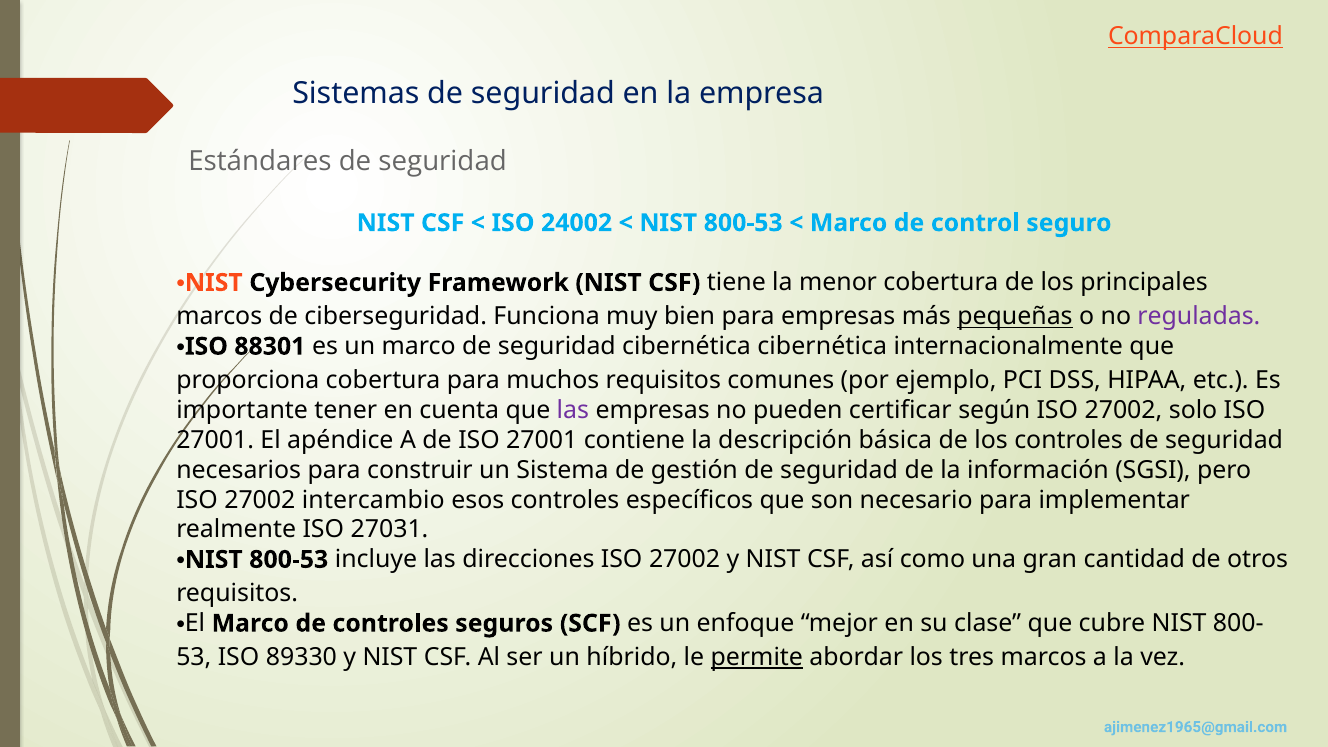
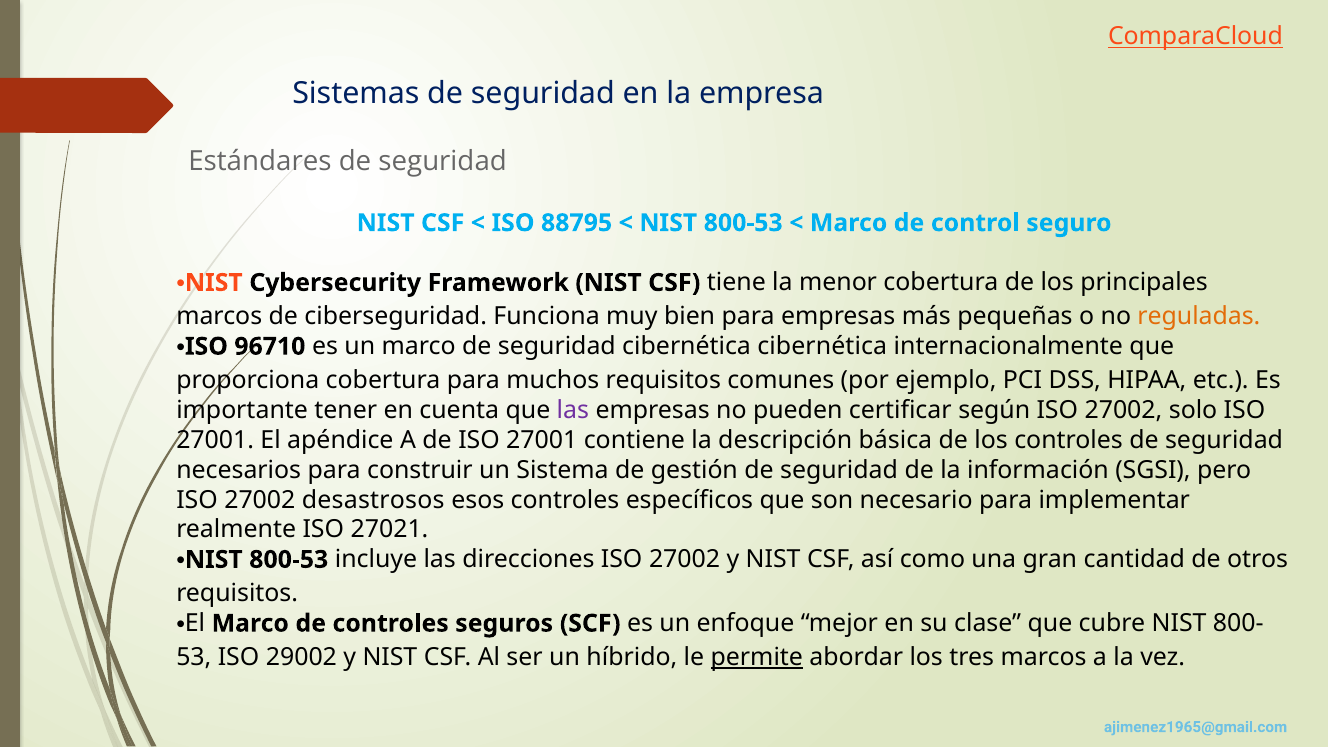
24002: 24002 -> 88795 (577, 223)
pequeñas underline: present -> none (1015, 317)
reguladas colour: purple -> orange (1199, 317)
88301: 88301 -> 96710 (270, 346)
intercambio: intercambio -> desastrosos (373, 500)
27031: 27031 -> 27021 (390, 530)
89330: 89330 -> 29002 (301, 657)
